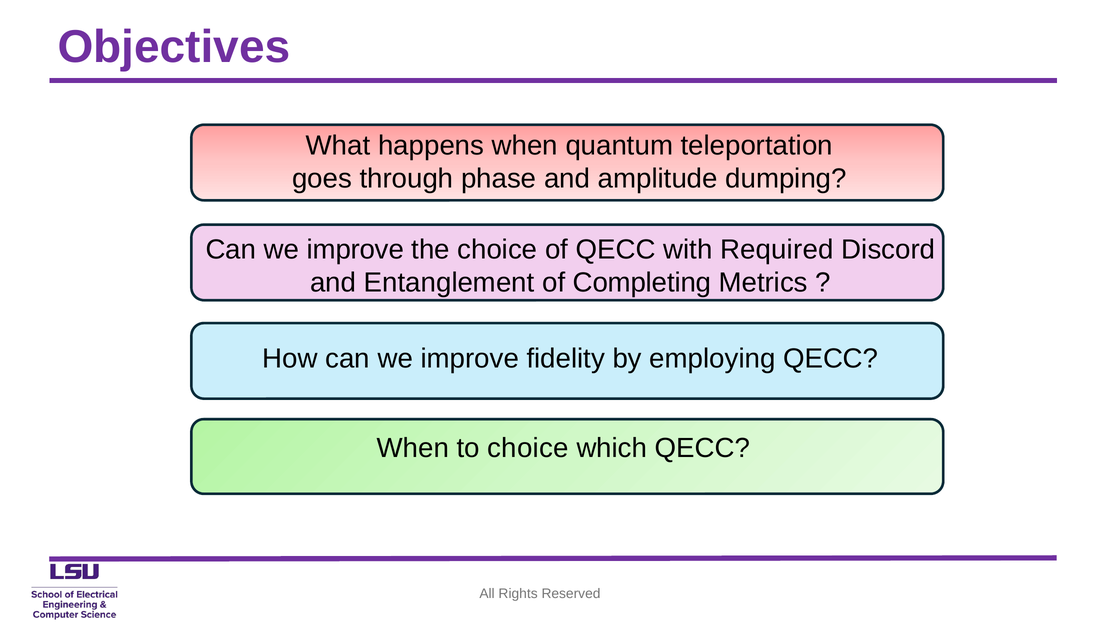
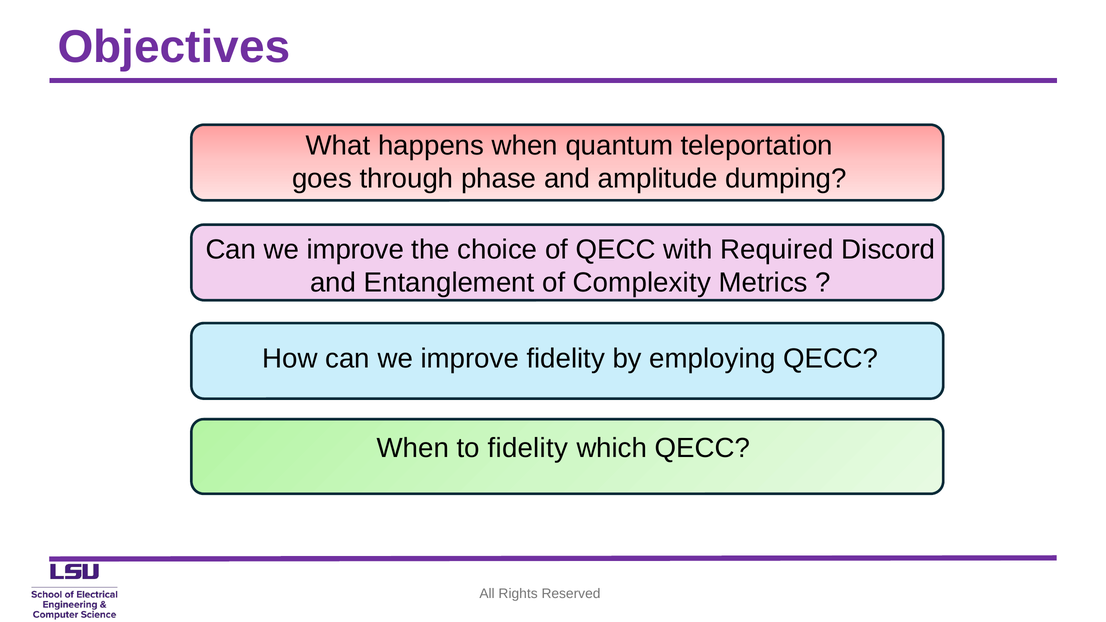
Completing: Completing -> Complexity (642, 283)
to choice: choice -> fidelity (528, 448)
